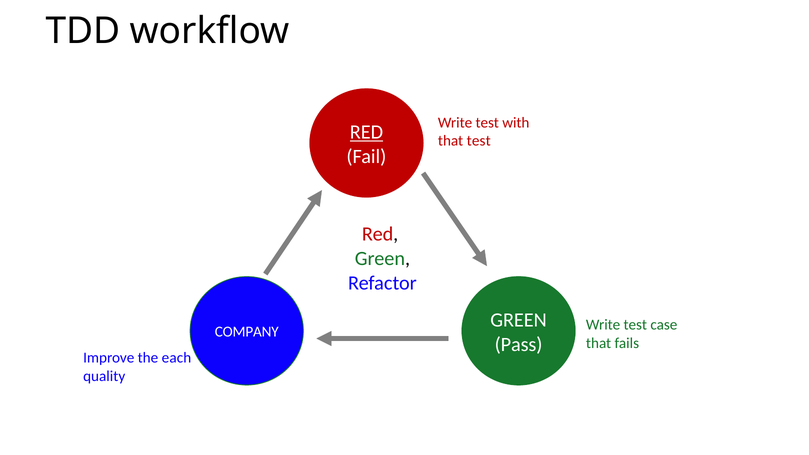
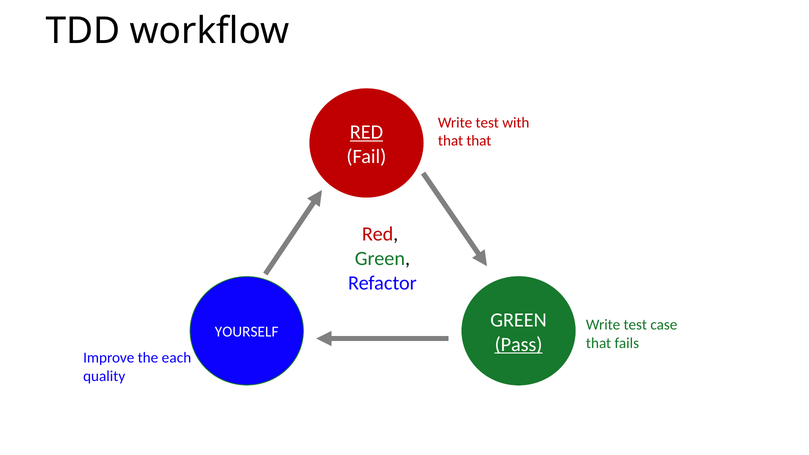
that test: test -> that (479, 141)
COMPANY: COMPANY -> YOURSELF (247, 332)
Pass underline: none -> present (519, 344)
